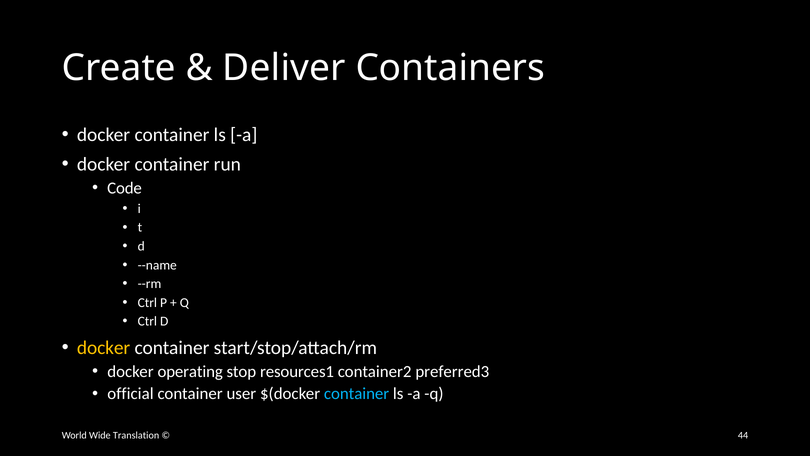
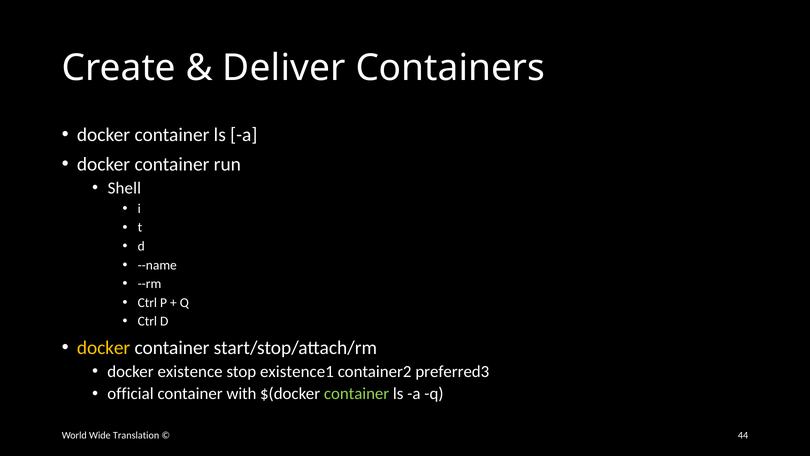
Code: Code -> Shell (124, 188)
operating: operating -> existence (190, 371)
resources1: resources1 -> existence1 (297, 371)
user: user -> with (241, 394)
container colour: light blue -> light green (357, 394)
